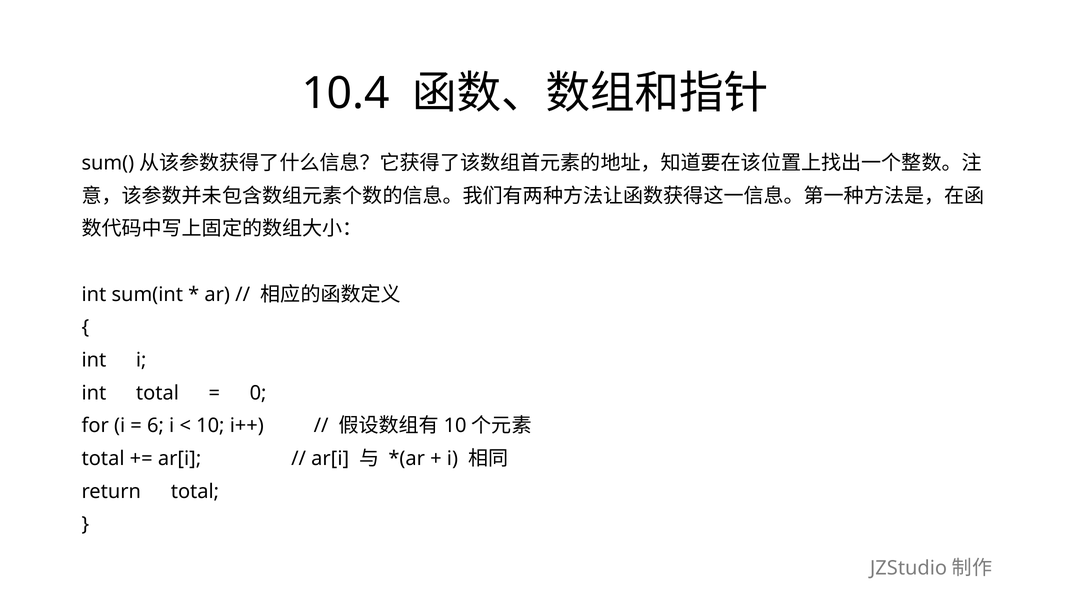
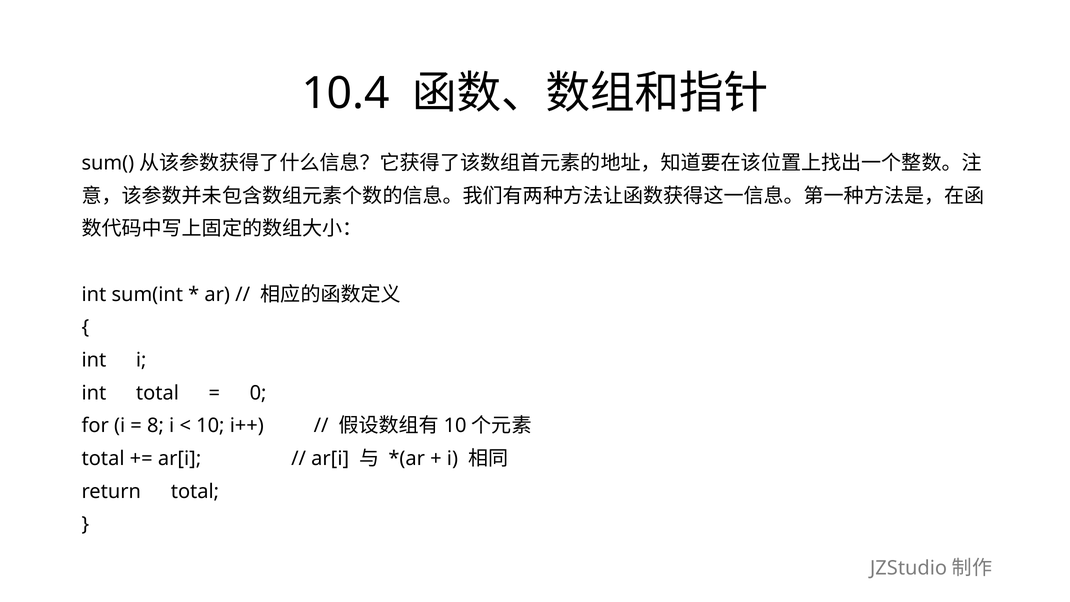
6: 6 -> 8 (155, 426)
